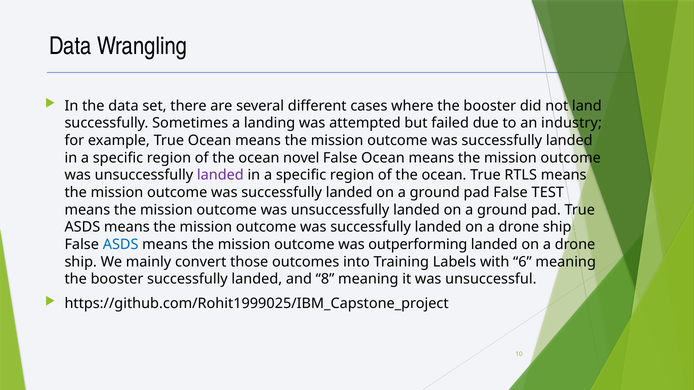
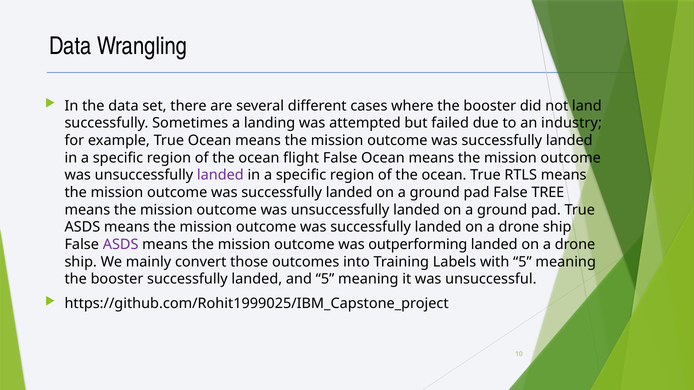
novel: novel -> flight (301, 158)
TEST: TEST -> TREE (548, 193)
ASDS colour: blue -> purple (121, 245)
with 6: 6 -> 5 (522, 262)
and 8: 8 -> 5 (325, 279)
